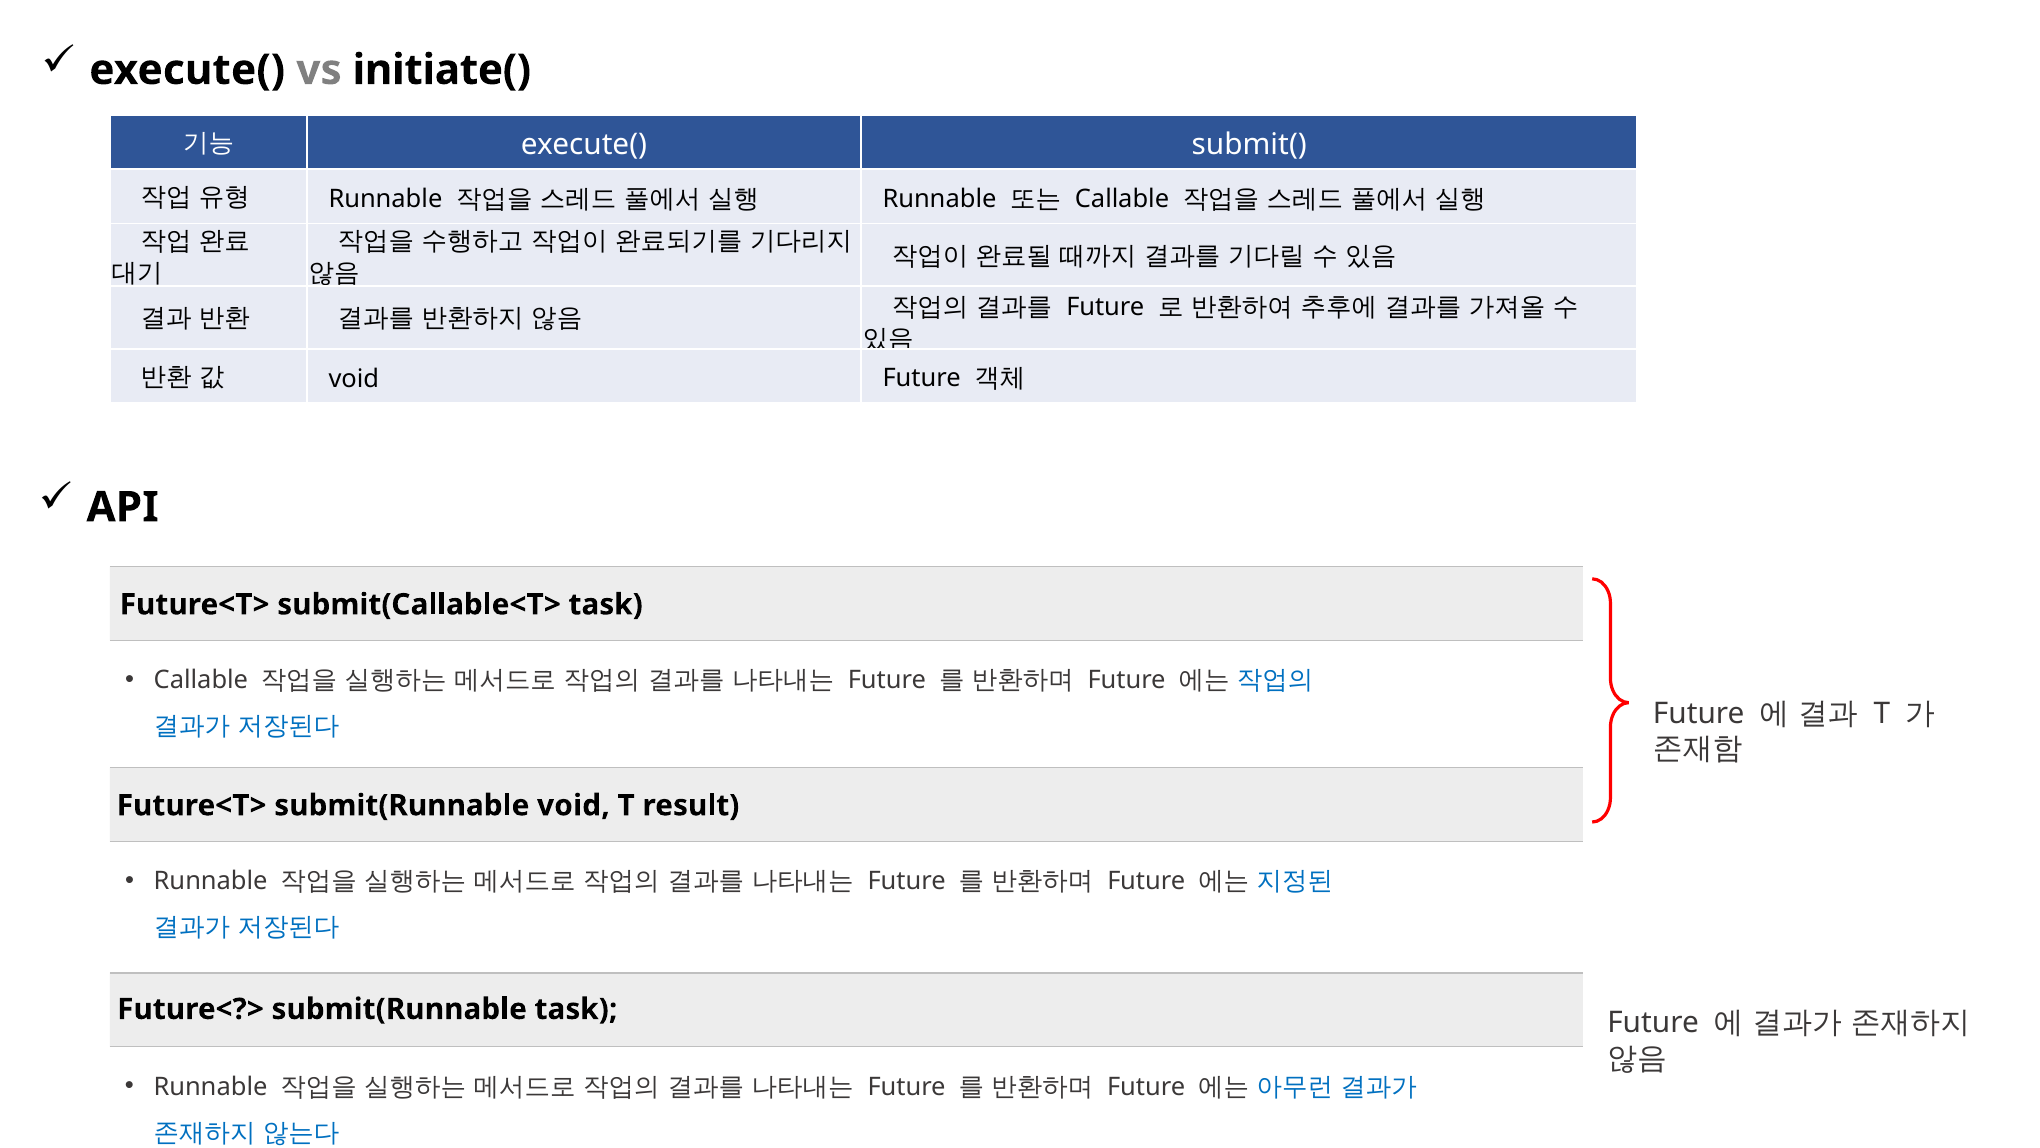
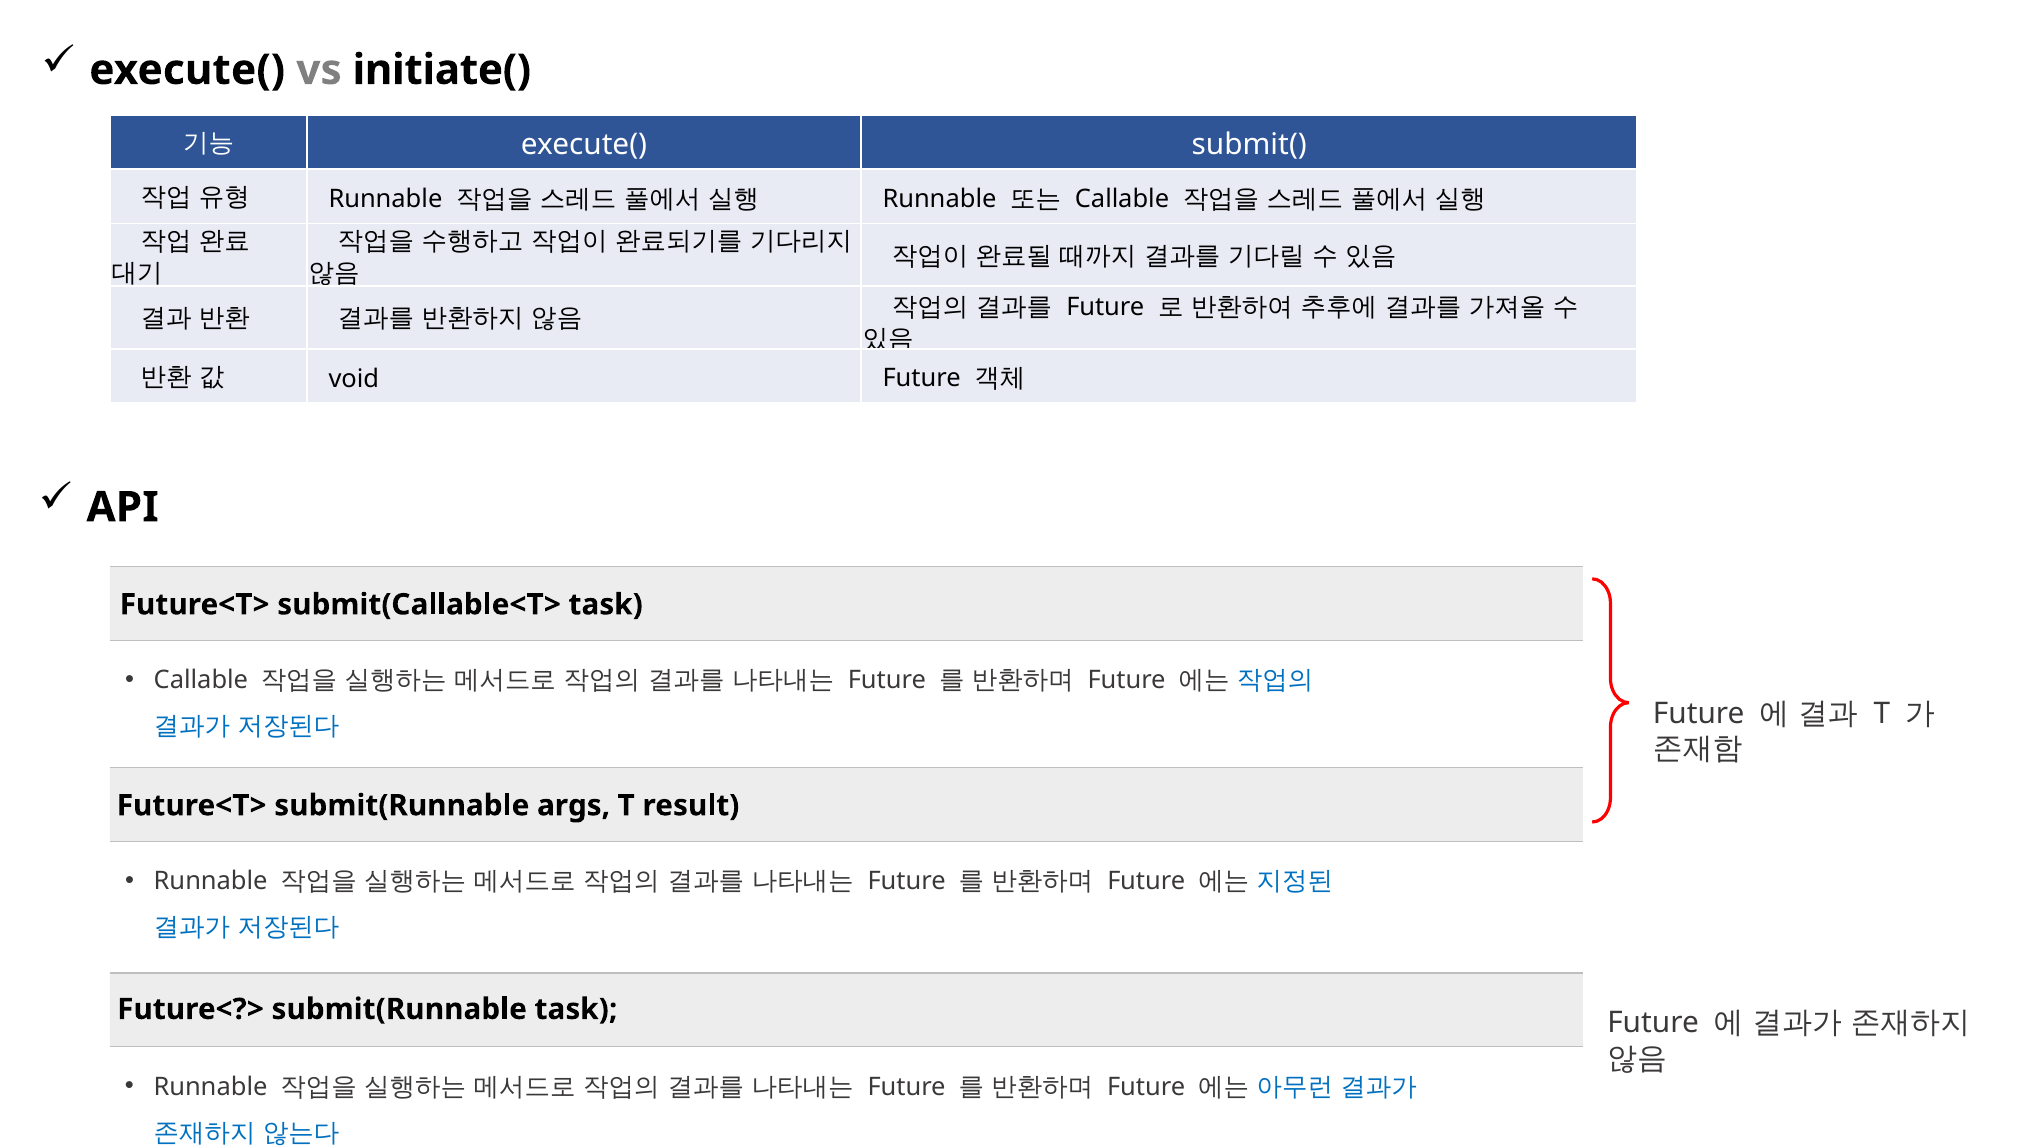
submit(Runnable void: void -> args (574, 805)
